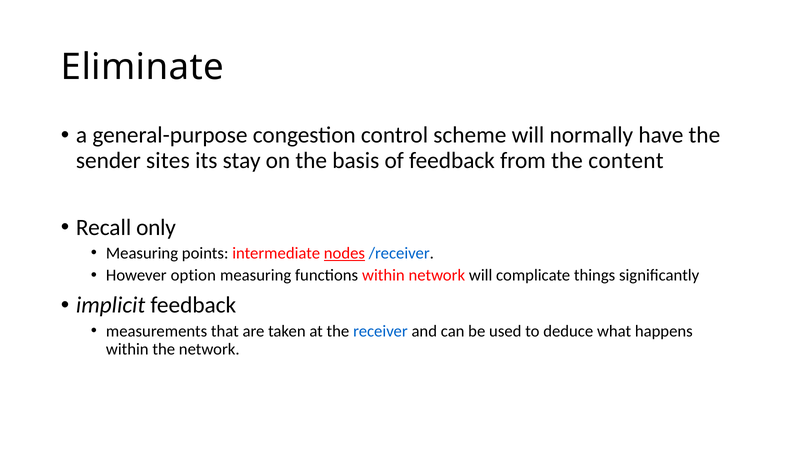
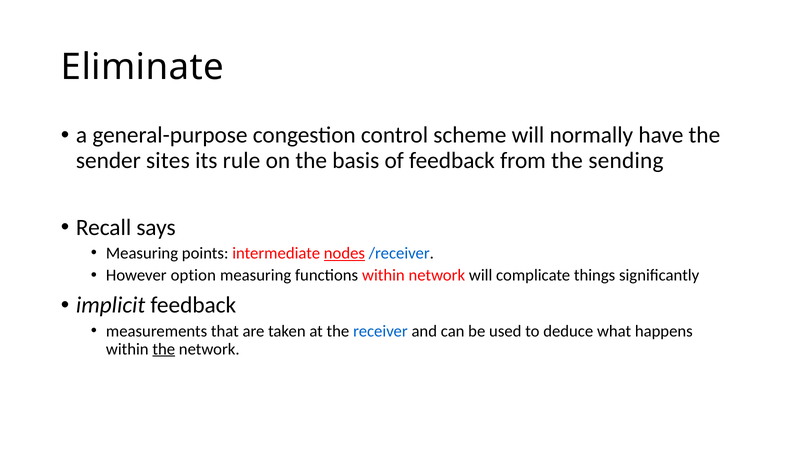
stay: stay -> rule (242, 160)
content: content -> sending (626, 160)
only: only -> says (156, 227)
the underline: none -> present (164, 349)
